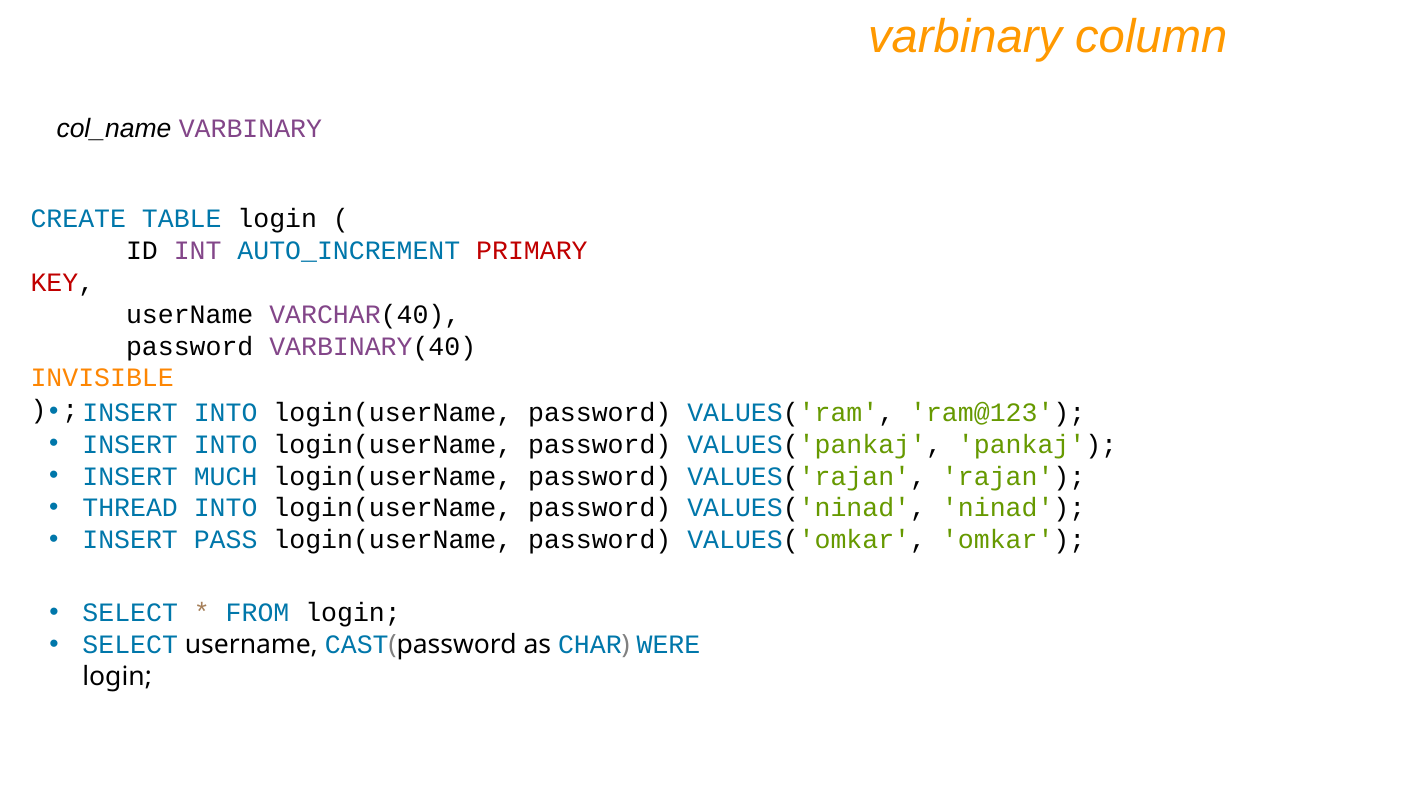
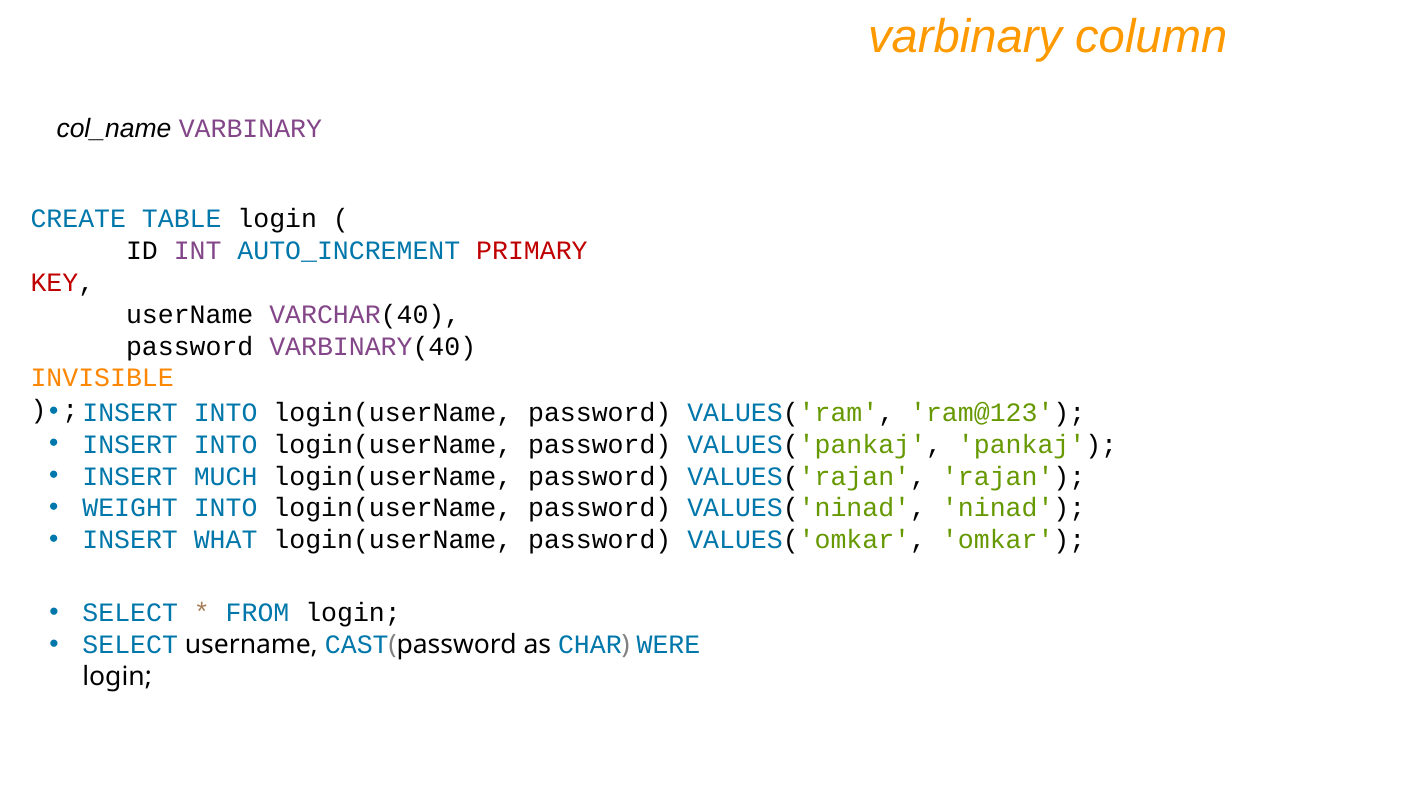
THREAD: THREAD -> WEIGHT (130, 508)
PASS: PASS -> WHAT (226, 540)
